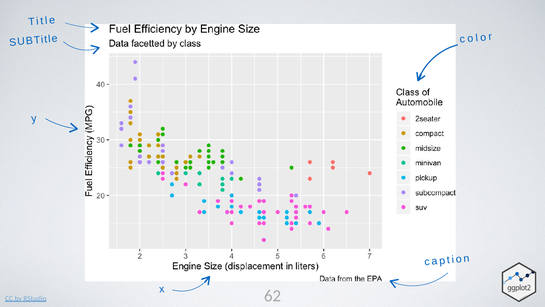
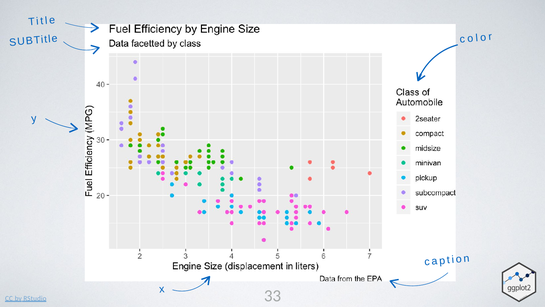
62: 62 -> 33 (273, 296)
